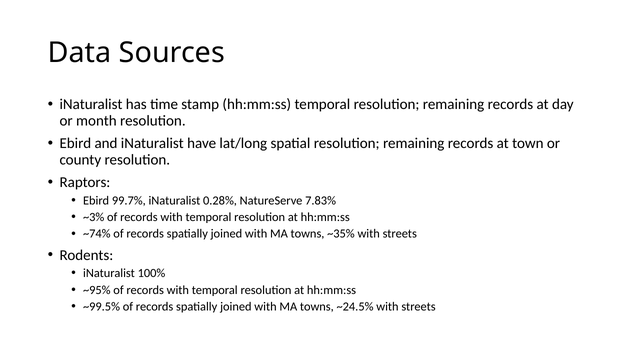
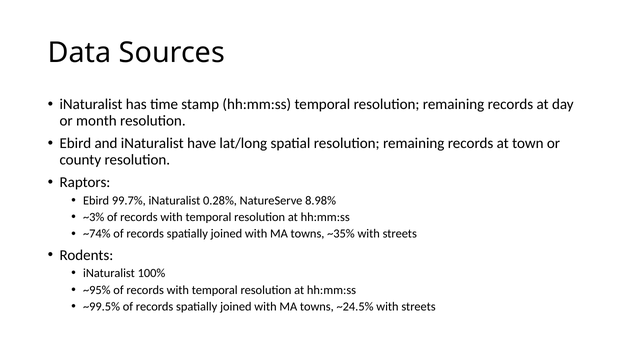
7.83%: 7.83% -> 8.98% (321, 200)
